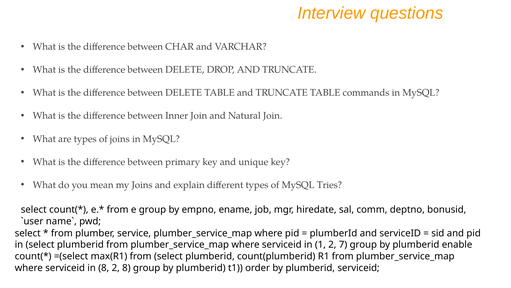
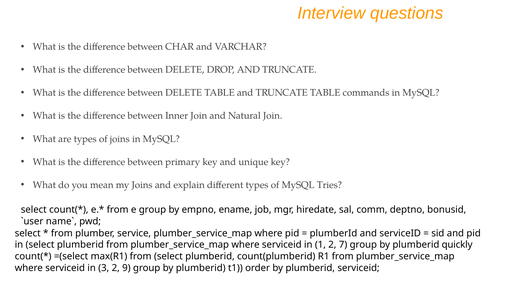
enable: enable -> quickly (457, 244)
in 8: 8 -> 3 (104, 267)
2 8: 8 -> 9 (126, 267)
